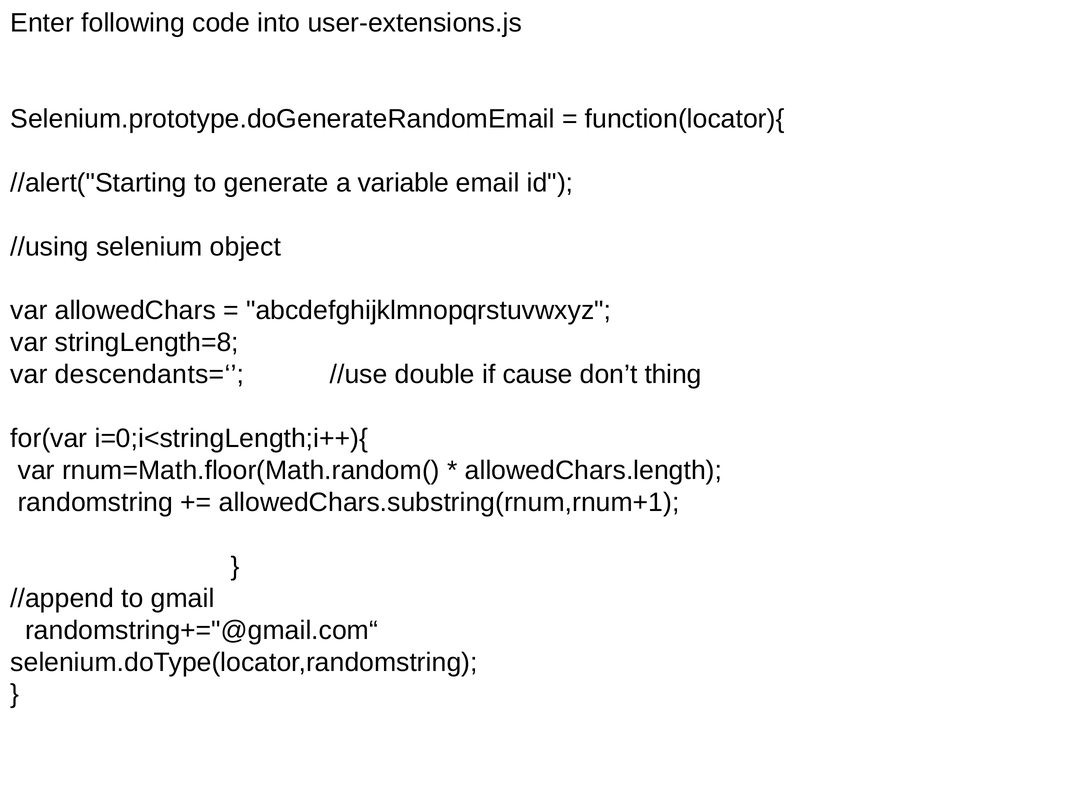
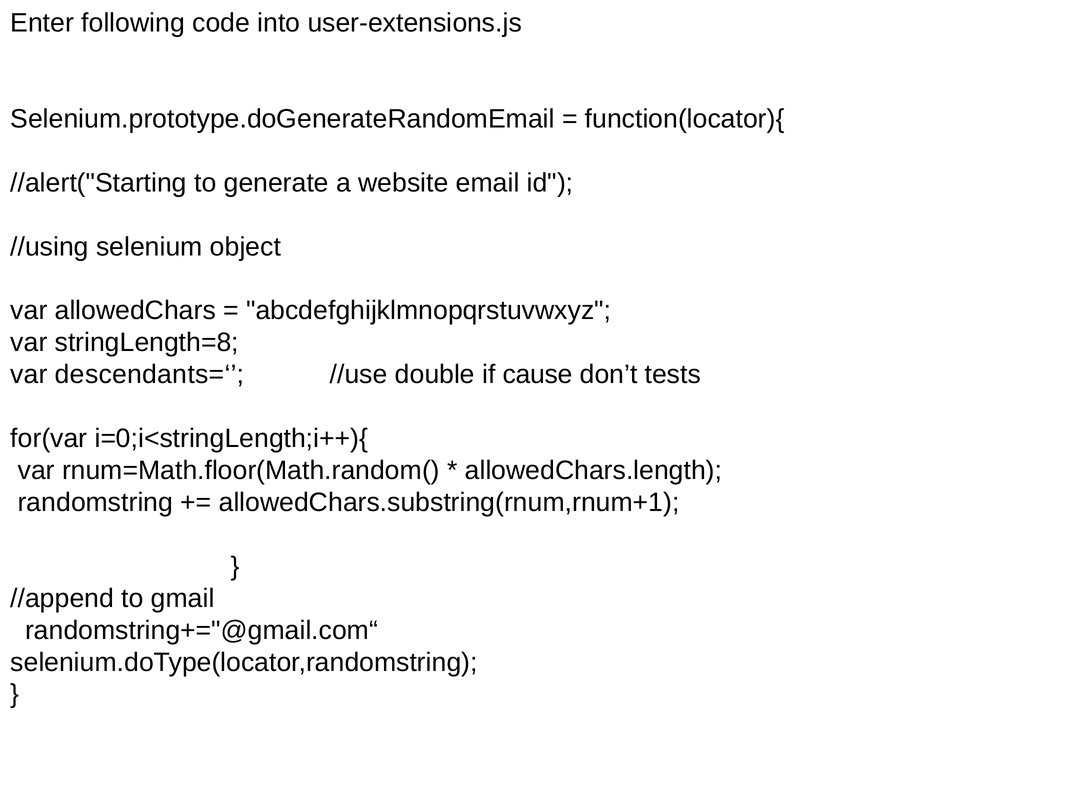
variable: variable -> website (403, 183)
thing: thing -> tests (673, 374)
